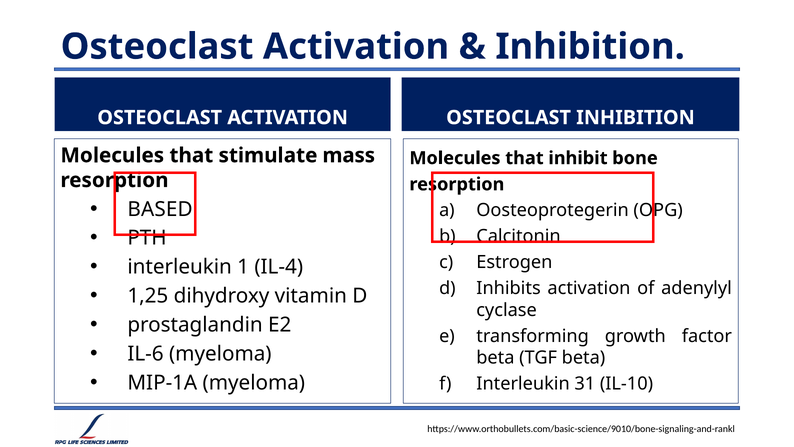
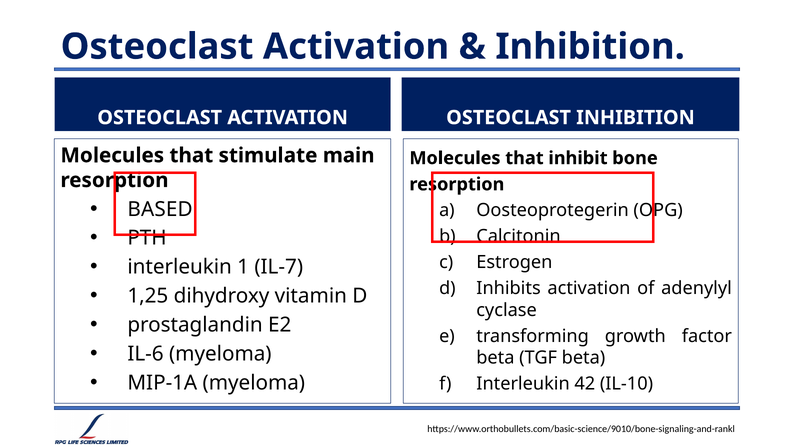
mass: mass -> main (349, 155)
IL-4: IL-4 -> IL-7 (279, 267)
31: 31 -> 42 (585, 384)
